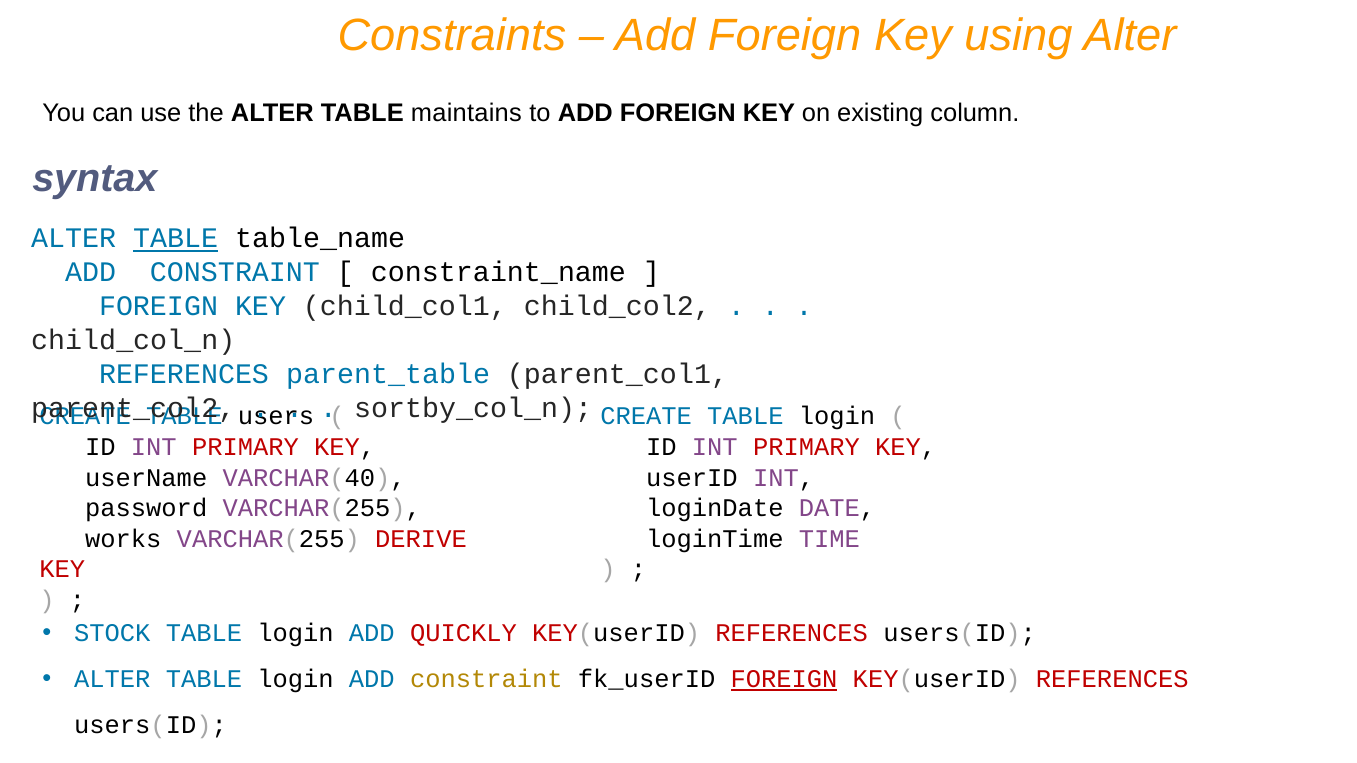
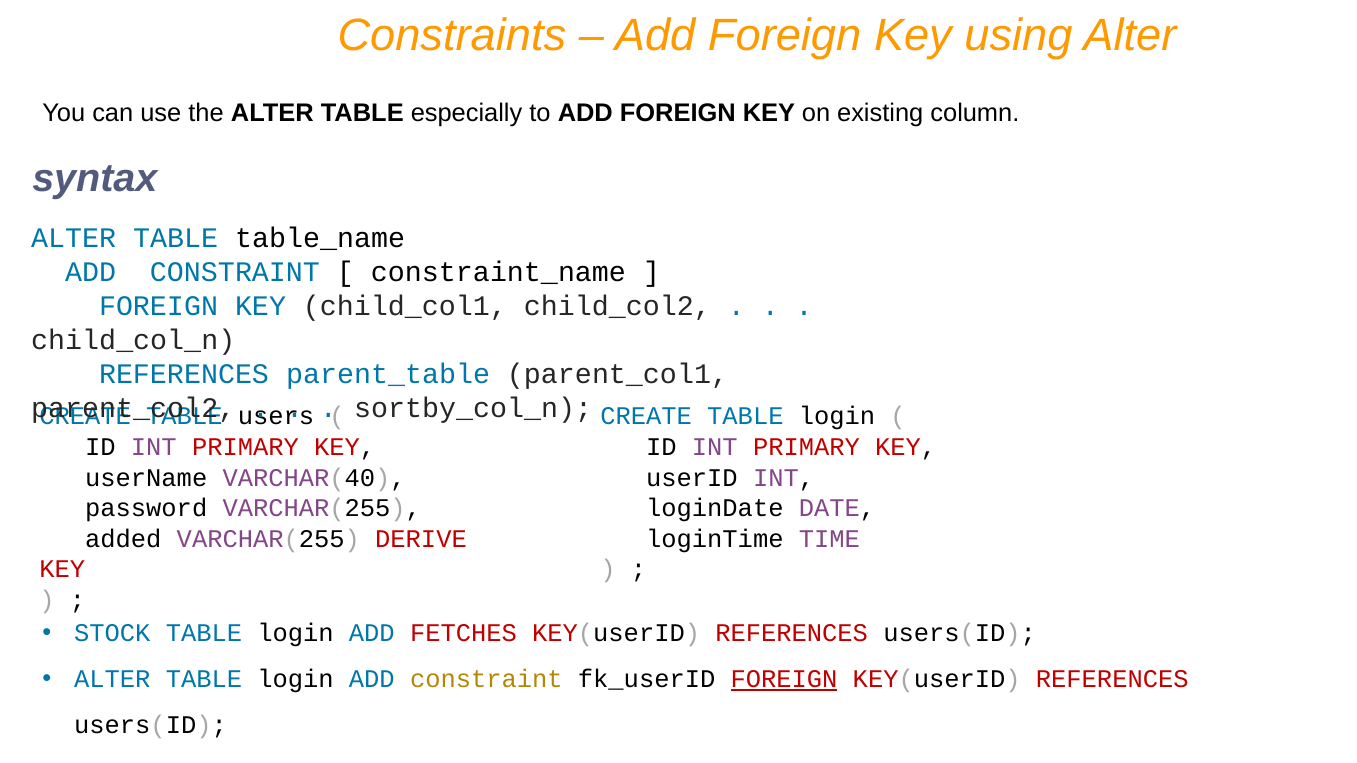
maintains: maintains -> especially (467, 113)
TABLE underline: present -> none (176, 239)
works: works -> added (123, 539)
QUICKLY: QUICKLY -> FETCHES (463, 634)
